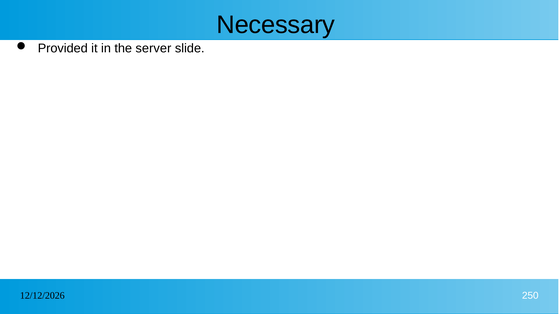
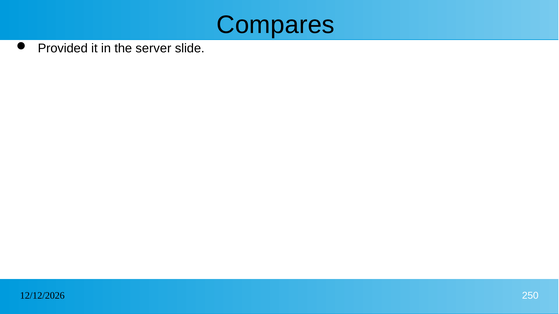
Necessary: Necessary -> Compares (276, 25)
